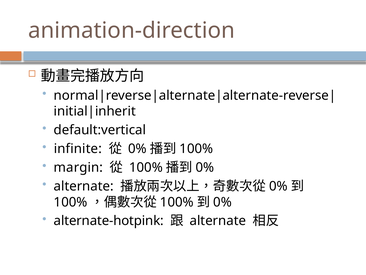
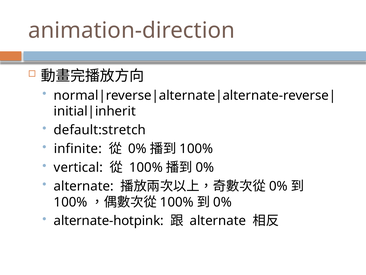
default:vertical: default:vertical -> default:stretch (100, 130)
margin: margin -> vertical (78, 167)
